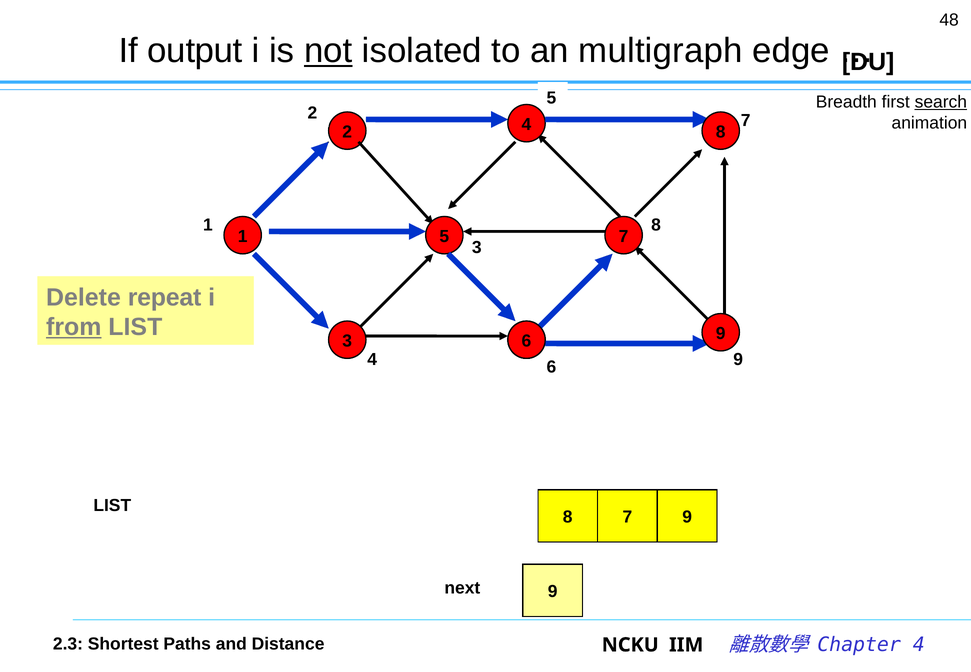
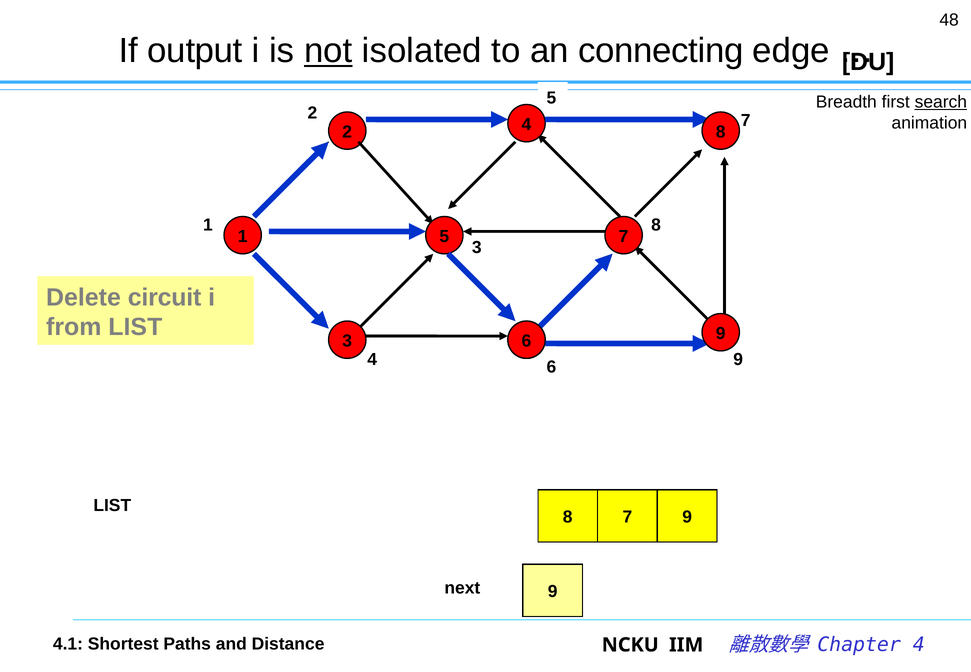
multigraph: multigraph -> connecting (661, 51)
repeat: repeat -> circuit (165, 297)
from underline: present -> none (74, 327)
2.3: 2.3 -> 4.1 (68, 644)
